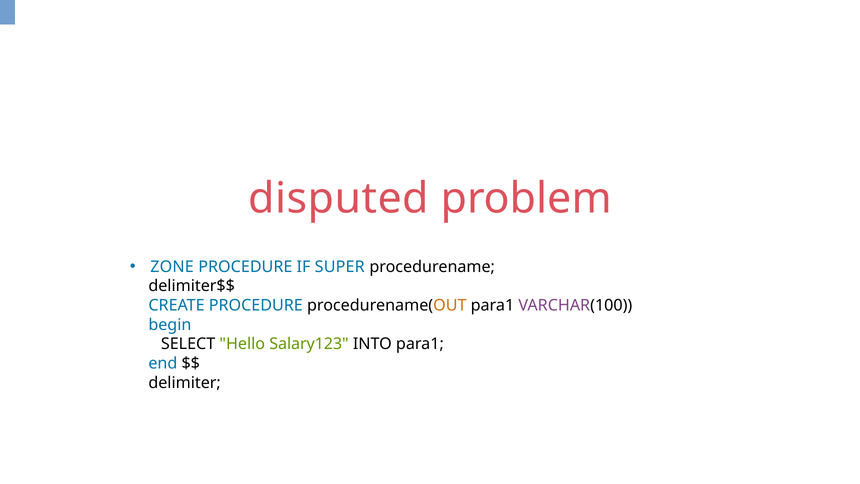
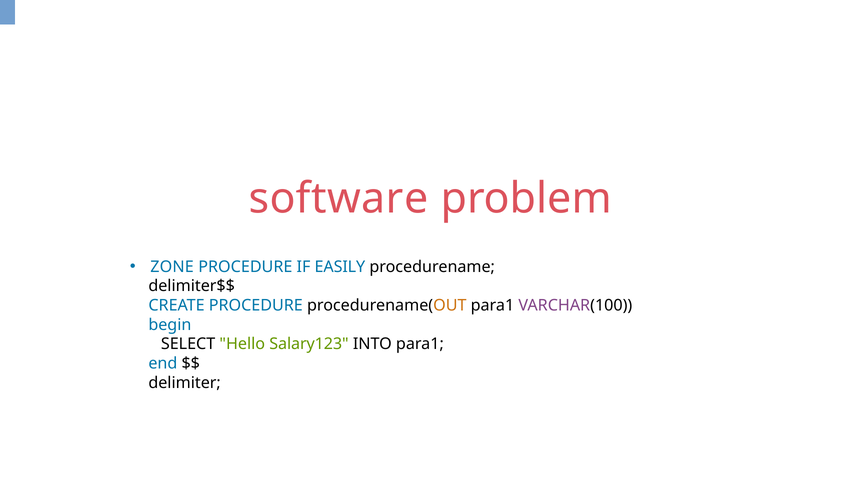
disputed: disputed -> software (338, 199)
SUPER: SUPER -> EASILY (340, 267)
